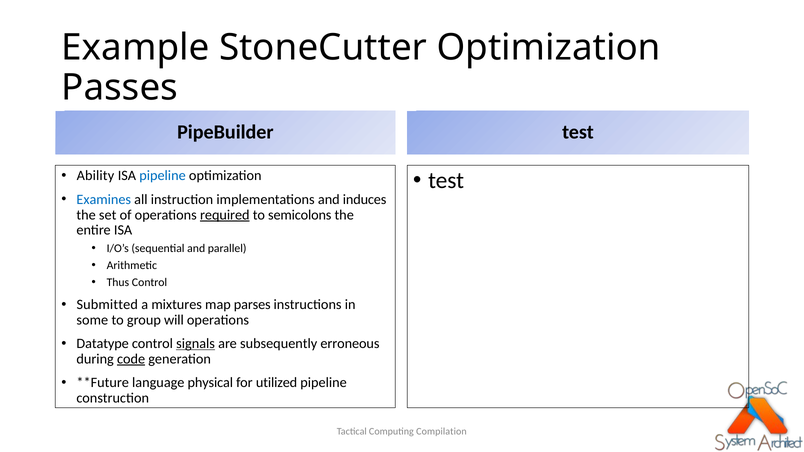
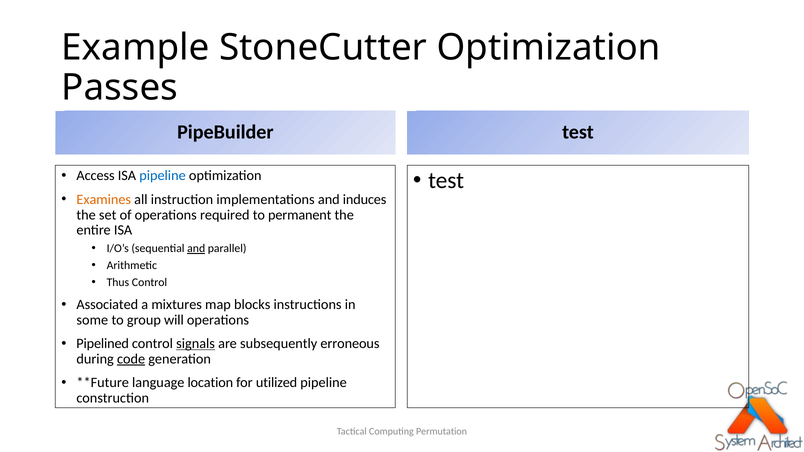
Ability: Ability -> Access (96, 176)
Examines colour: blue -> orange (104, 200)
required underline: present -> none (225, 215)
semicolons: semicolons -> permanent (300, 215)
and underline: none -> present (196, 249)
Submitted: Submitted -> Associated (107, 305)
parses: parses -> blocks (252, 305)
Datatype: Datatype -> Pipelined (103, 344)
physical: physical -> location (210, 383)
Compilation: Compilation -> Permutation (442, 432)
